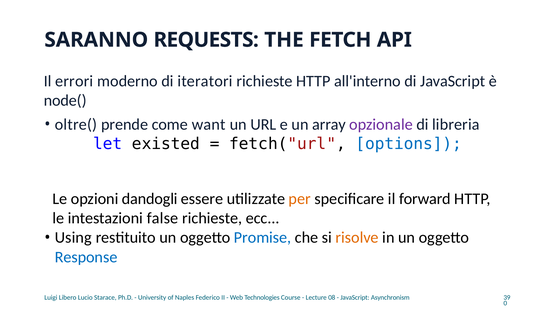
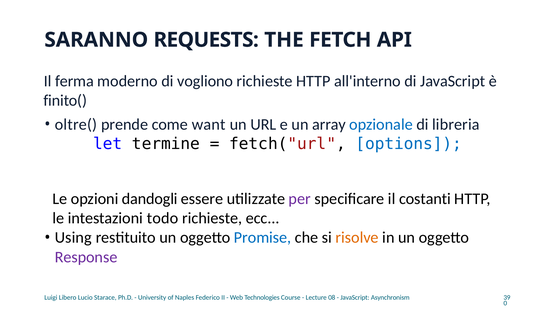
errori: errori -> ferma (74, 81)
iteratori: iteratori -> vogliono (205, 81)
node(: node( -> finito( (65, 101)
opzionale colour: purple -> blue (381, 125)
existed: existed -> termine (166, 144)
per colour: orange -> purple (300, 199)
forward: forward -> costanti (425, 199)
false: false -> todo (163, 218)
Response colour: blue -> purple (86, 257)
